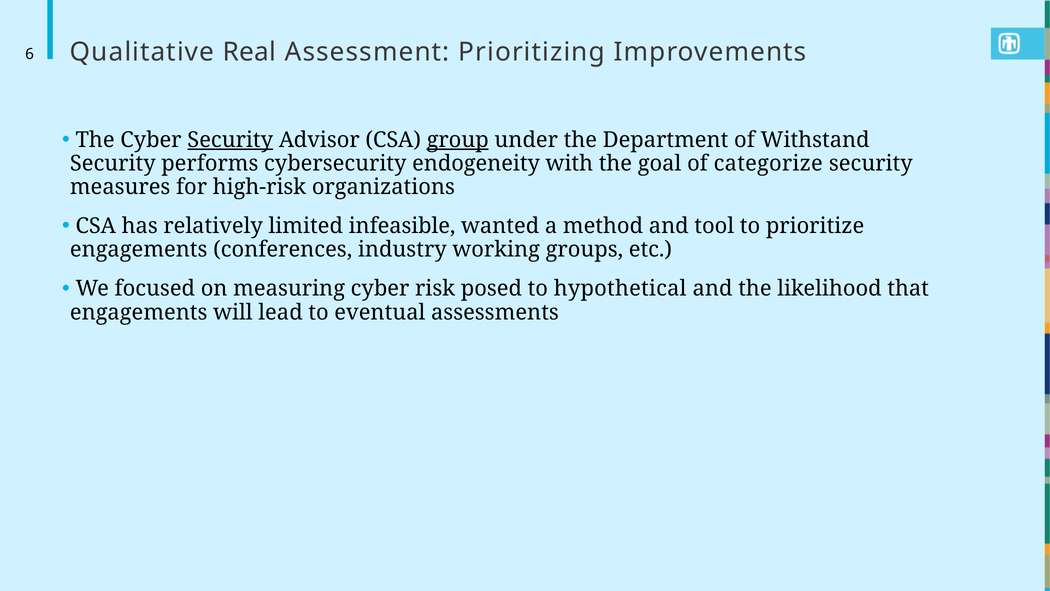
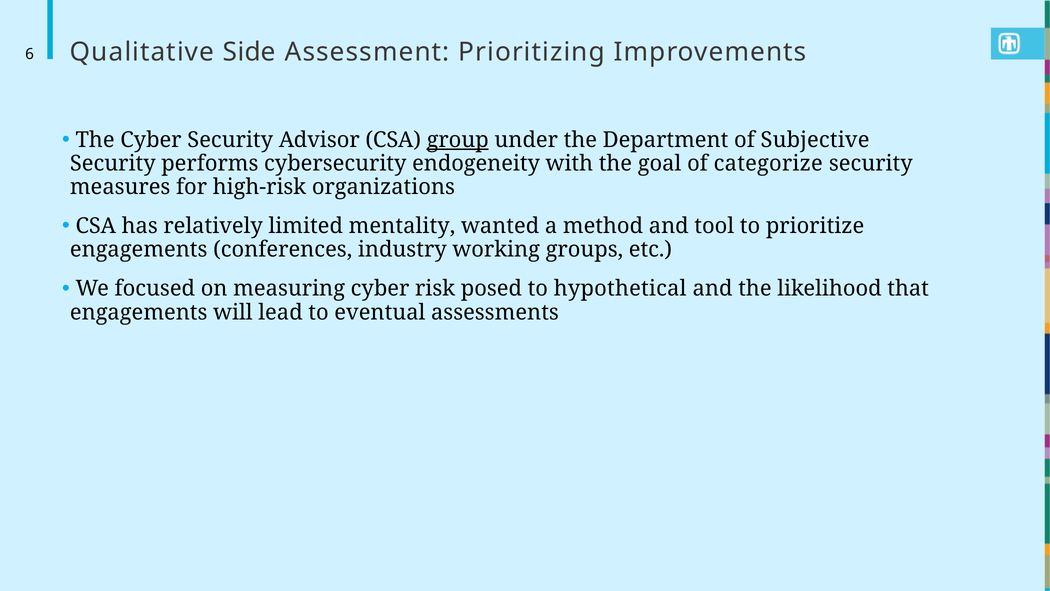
Real: Real -> Side (249, 52)
Security underline: present -> none (230, 140)
Withstand: Withstand -> Subjective (815, 140)
infeasible: infeasible -> mentality (402, 226)
